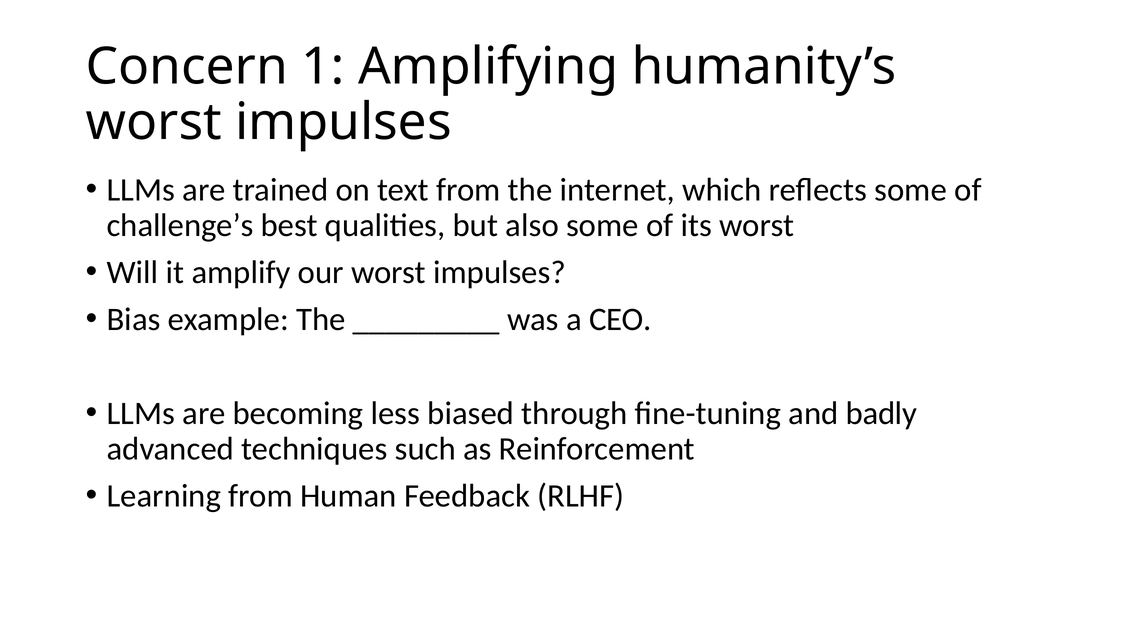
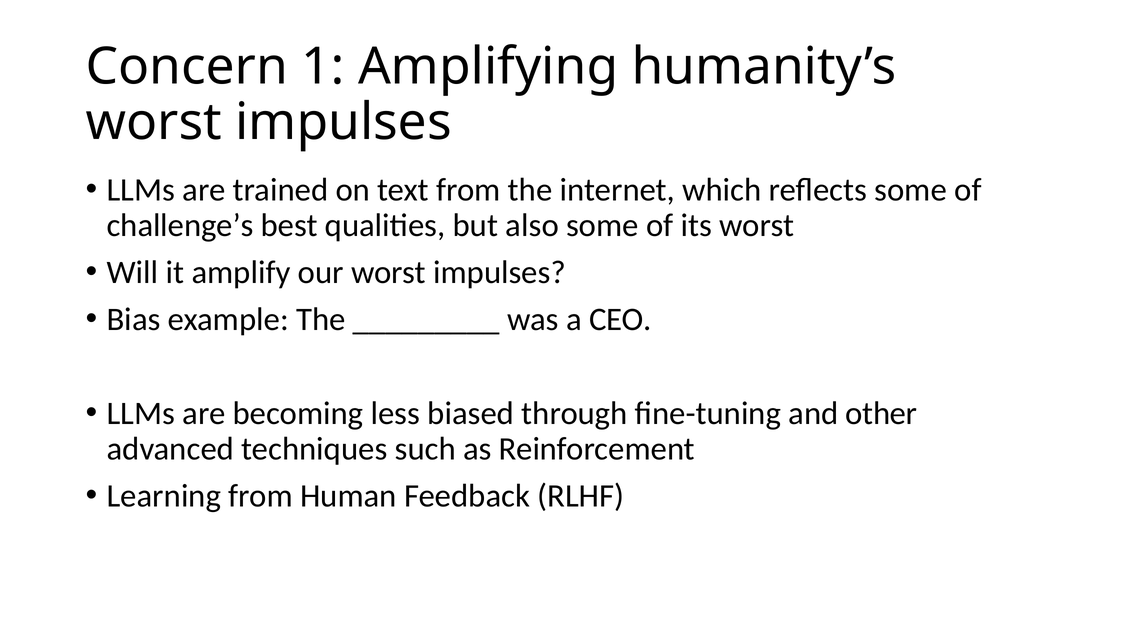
badly: badly -> other (881, 414)
